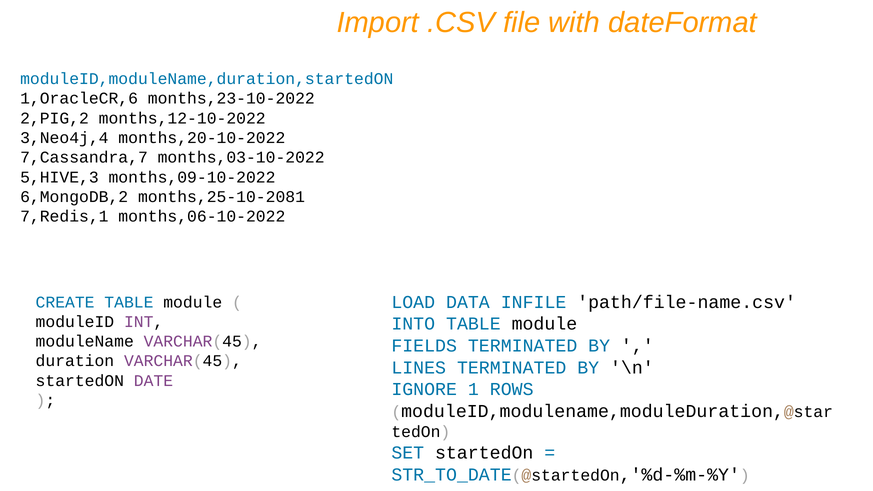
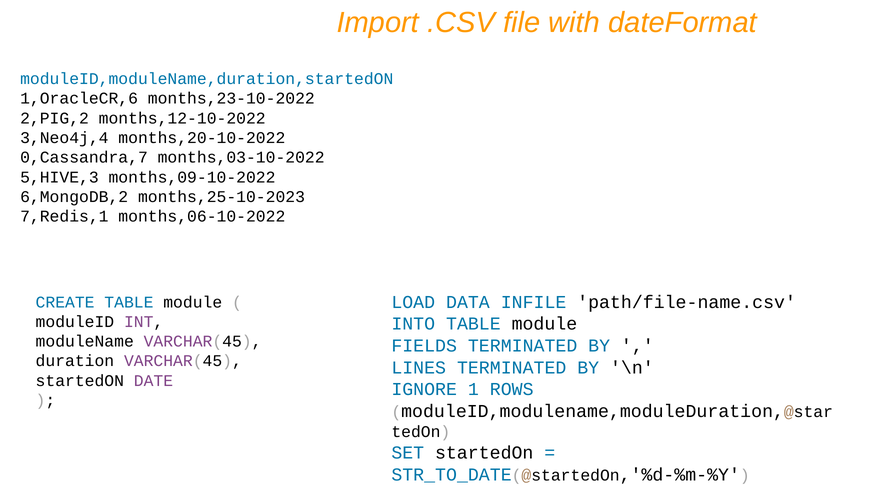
7,Cassandra,7: 7,Cassandra,7 -> 0,Cassandra,7 (84, 158)
months,25-10-2081: months,25-10-2081 -> months,25-10-2023 (221, 197)
